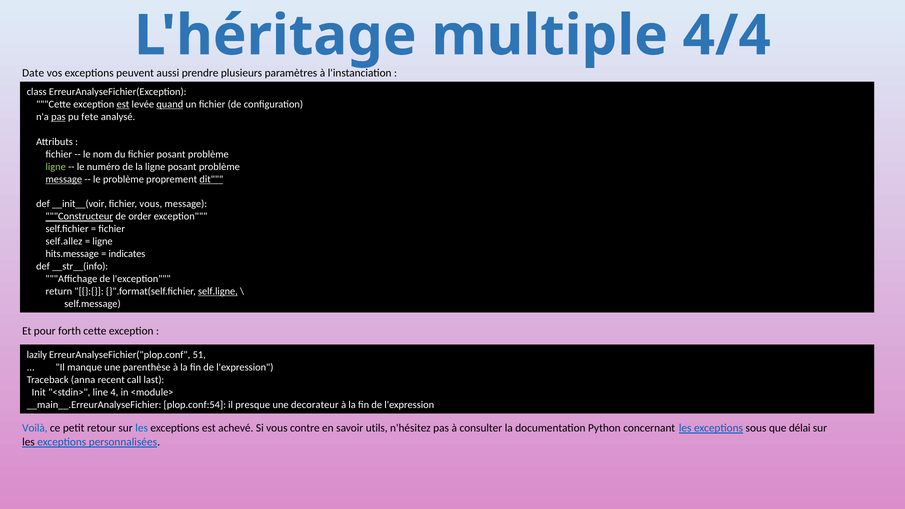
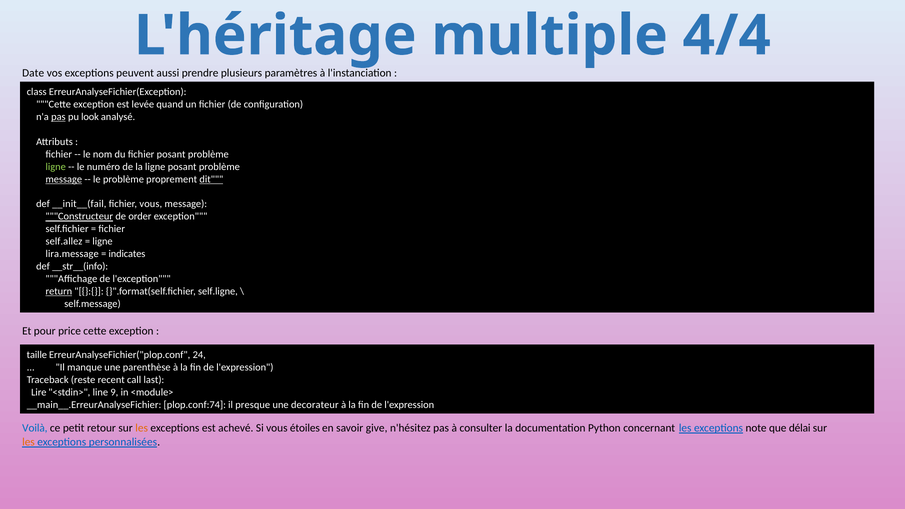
est underline: present -> none (123, 104)
quand underline: present -> none (170, 104)
fete: fete -> look (90, 117)
__init__(voir: __init__(voir -> __init__(fail (79, 204)
hits.message: hits.message -> lira.message (72, 254)
return underline: none -> present (59, 291)
self.ligne underline: present -> none (218, 291)
forth: forth -> price (70, 331)
lazily: lazily -> taille (37, 355)
51: 51 -> 24 (199, 355)
anna: anna -> reste (83, 380)
Init: Init -> Lire (39, 392)
4: 4 -> 9 (114, 392)
plop.conf:54: plop.conf:54 -> plop.conf:74 (195, 405)
les colour: blue -> orange (142, 428)
contre: contre -> étoiles (305, 428)
utils: utils -> give (377, 428)
sous: sous -> note (756, 428)
les colour: black -> orange (28, 442)
